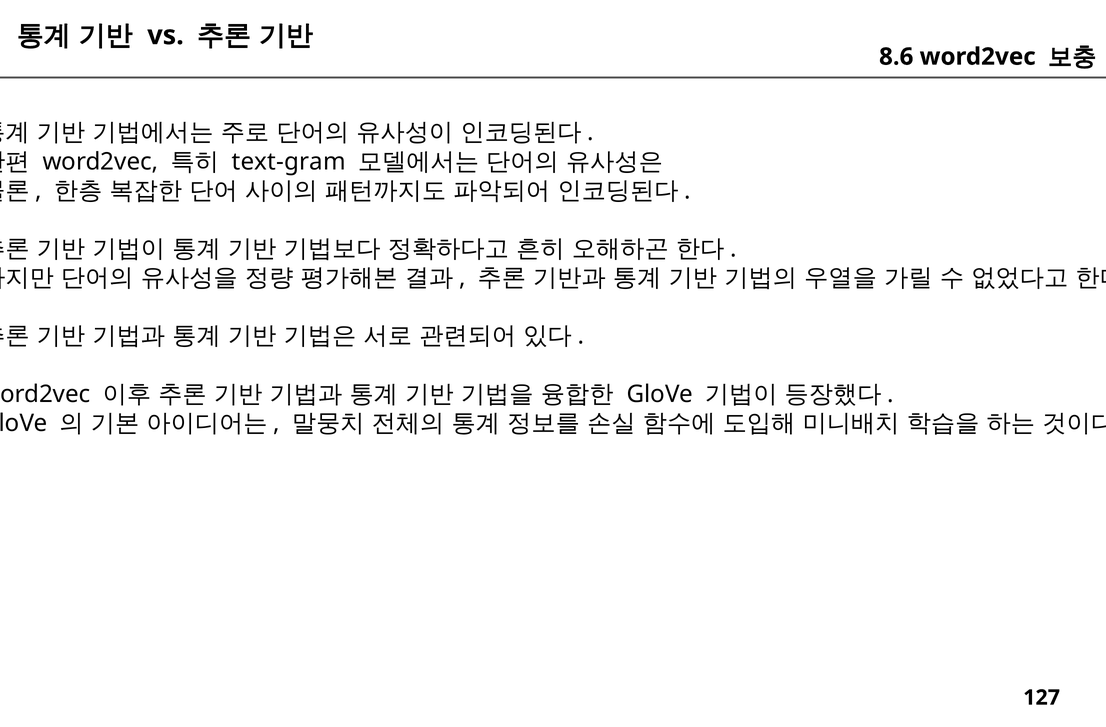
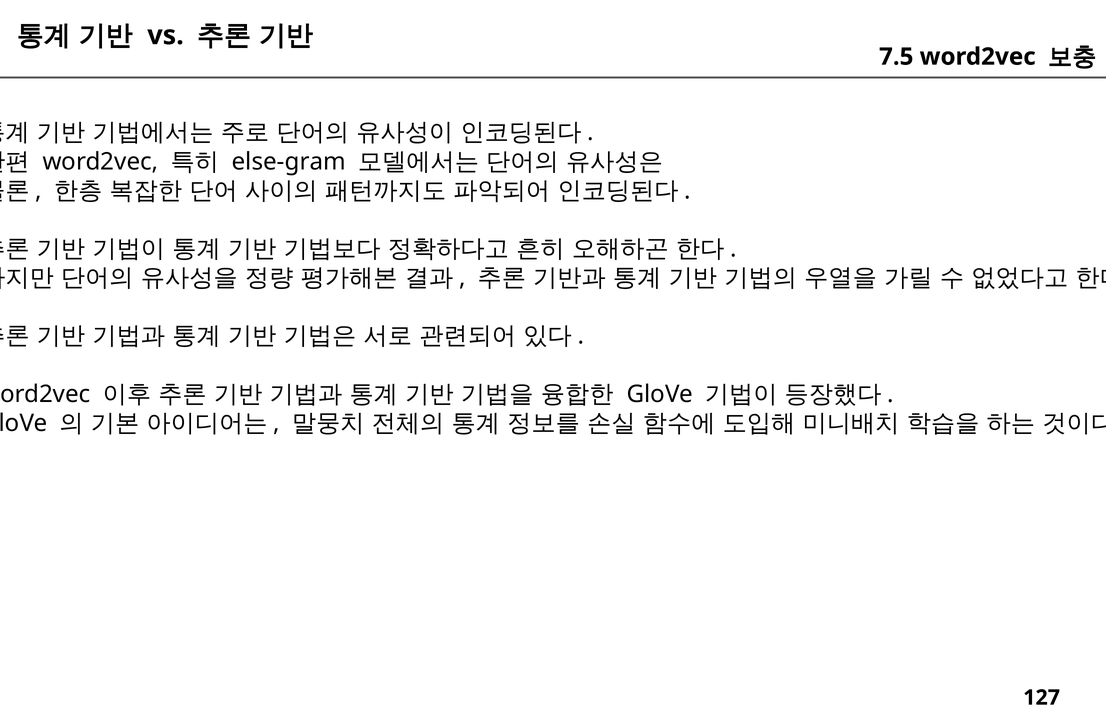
8.6: 8.6 -> 7.5 (896, 57)
text-gram: text-gram -> else-gram (289, 161)
